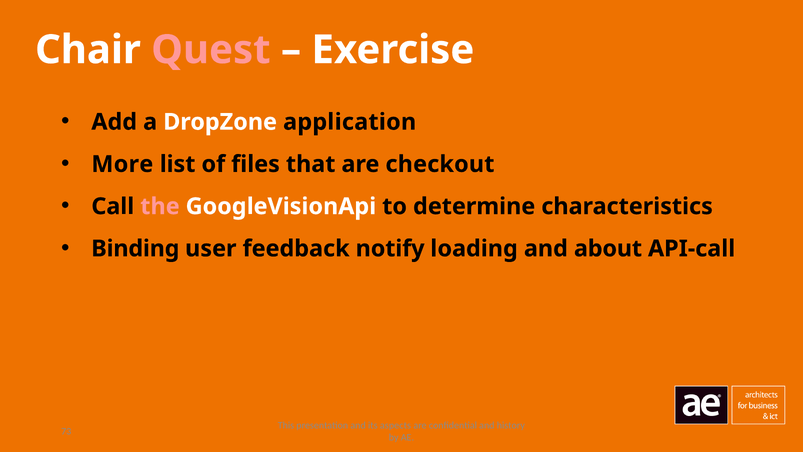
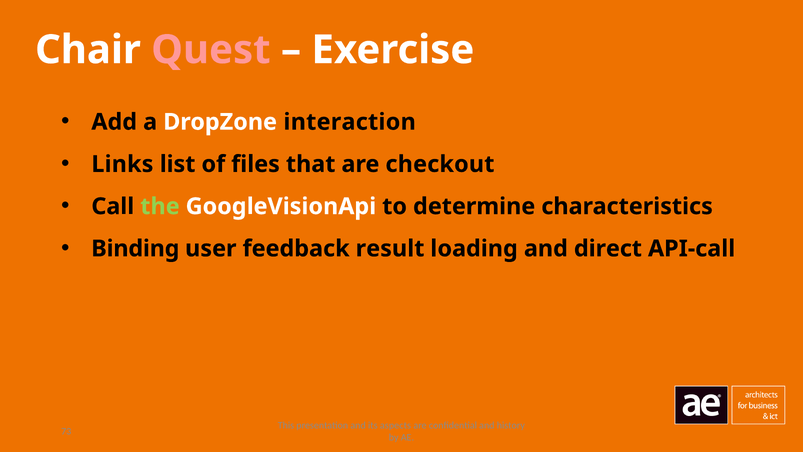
application: application -> interaction (350, 122)
More: More -> Links (122, 164)
the colour: pink -> light green (160, 206)
notify: notify -> result (390, 248)
about: about -> direct (608, 248)
